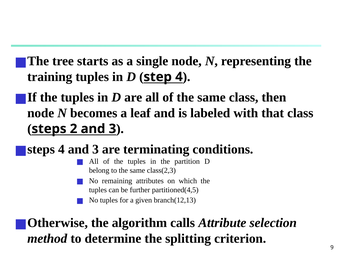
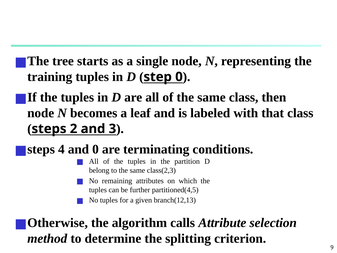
step 4: 4 -> 0 (179, 77)
4 and 3: 3 -> 0 (96, 149)
